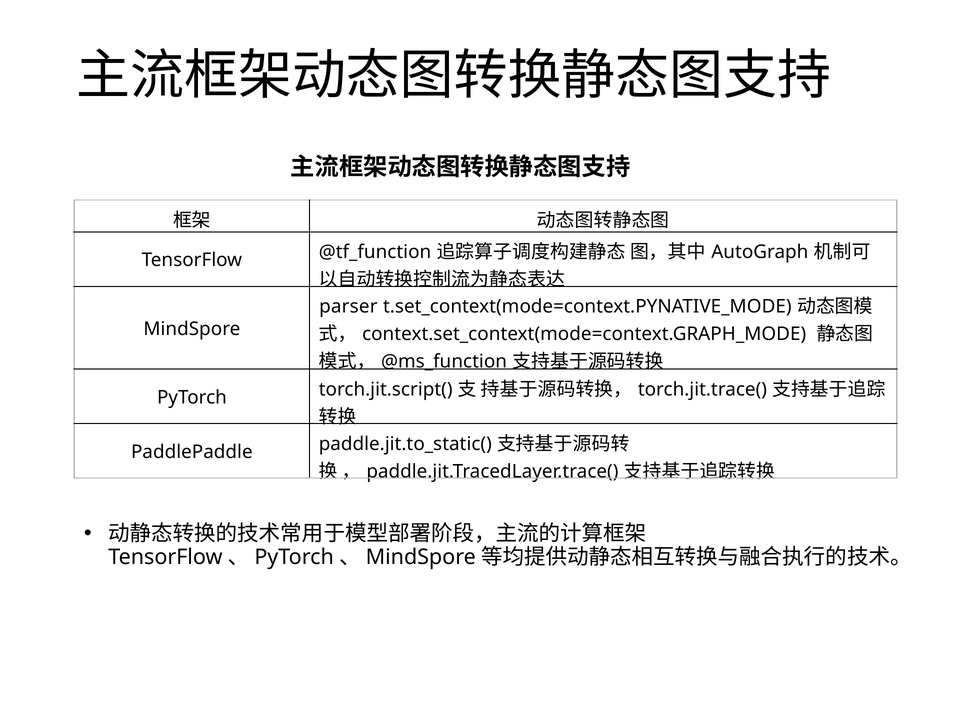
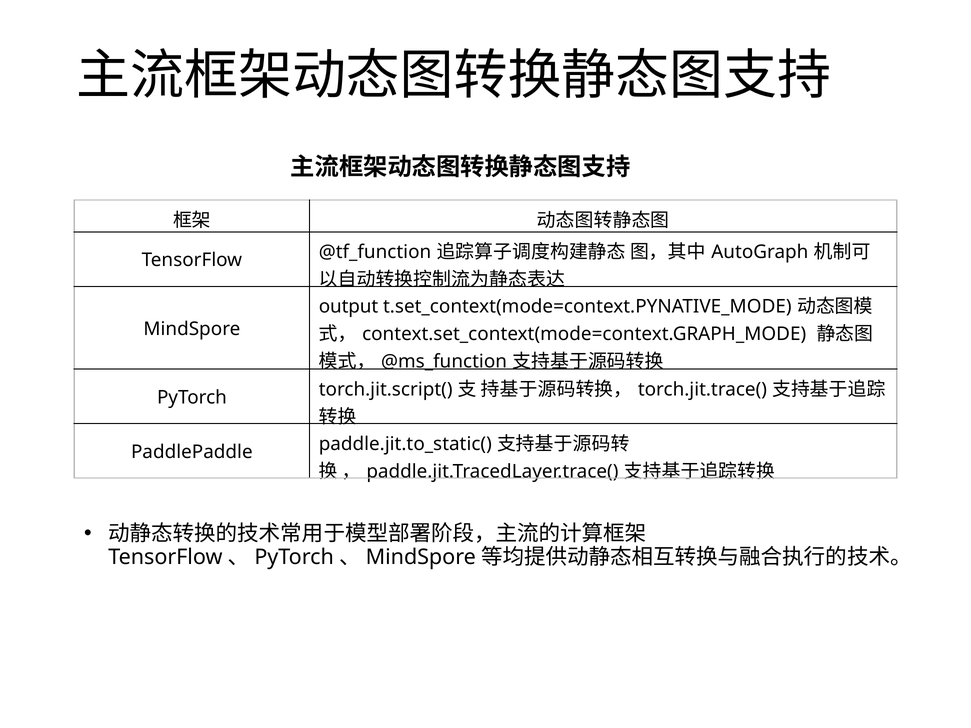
parser: parser -> output (349, 307)
